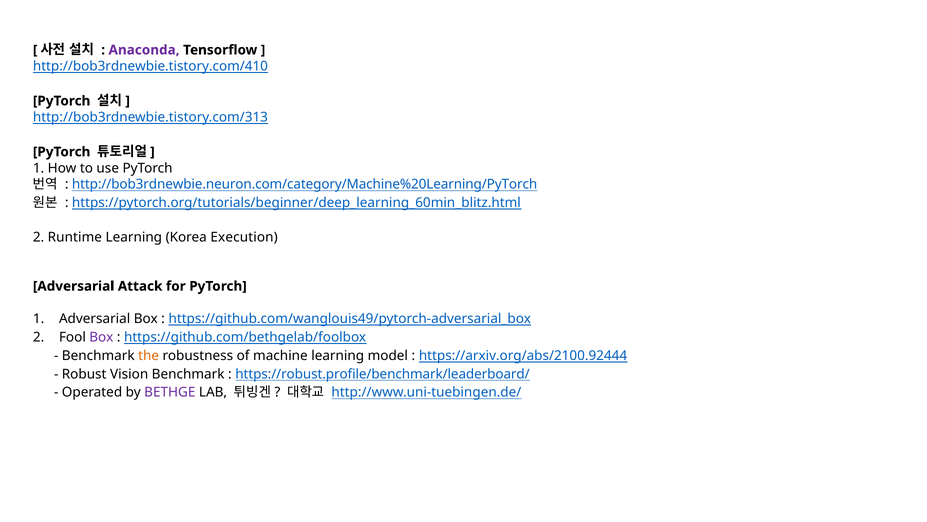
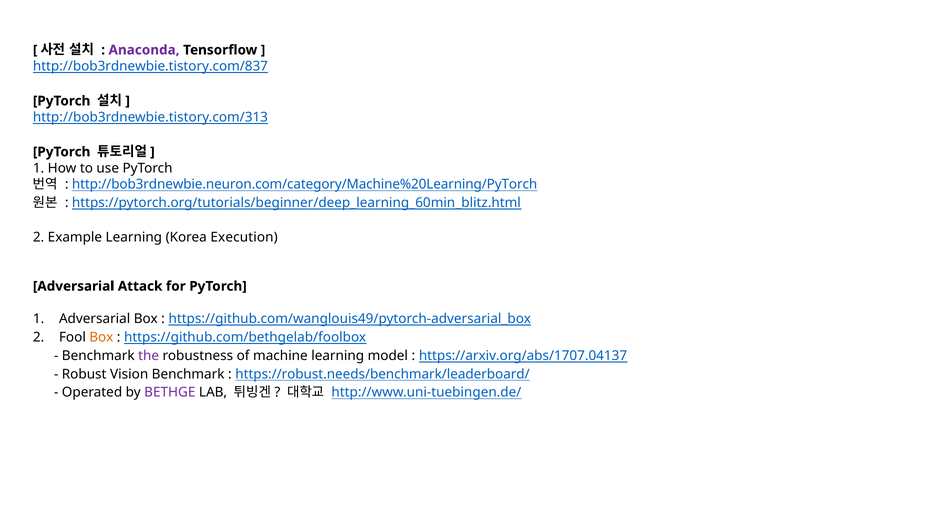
http://bob3rdnewbie.tistory.com/410: http://bob3rdnewbie.tistory.com/410 -> http://bob3rdnewbie.tistory.com/837 (150, 66)
Runtime: Runtime -> Example (75, 237)
Box colour: purple -> orange (101, 337)
the colour: orange -> purple (149, 355)
https://arxiv.org/abs/2100.92444: https://arxiv.org/abs/2100.92444 -> https://arxiv.org/abs/1707.04137 (523, 355)
https://robust.profile/benchmark/leaderboard/: https://robust.profile/benchmark/leaderboard/ -> https://robust.needs/benchmark/leaderboard/ (383, 374)
